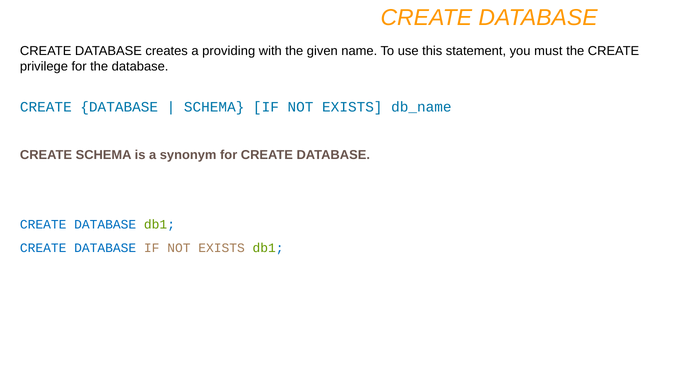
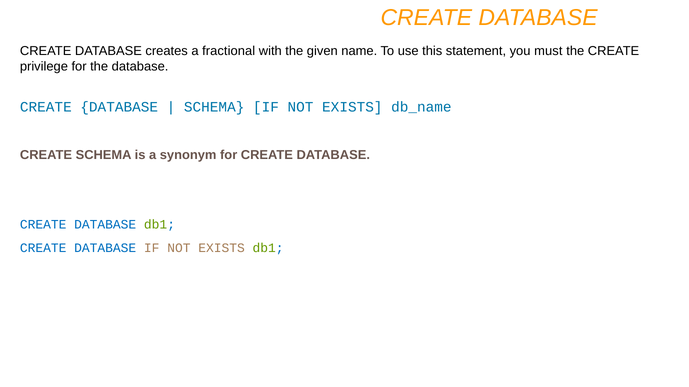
providing: providing -> fractional (229, 51)
